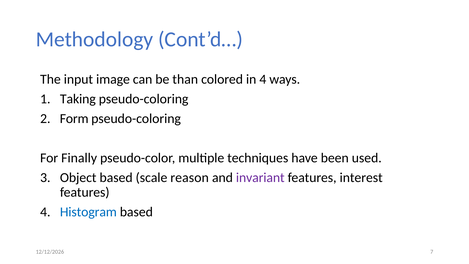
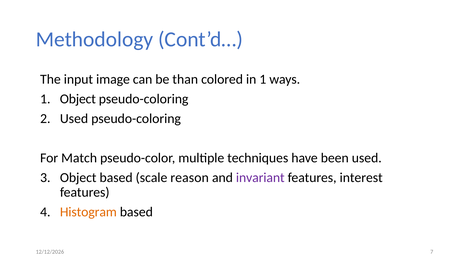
in 4: 4 -> 1 (263, 79)
Taking: Taking -> Object (78, 99)
2 Form: Form -> Used (74, 119)
Finally: Finally -> Match (79, 158)
Histogram colour: blue -> orange (88, 212)
